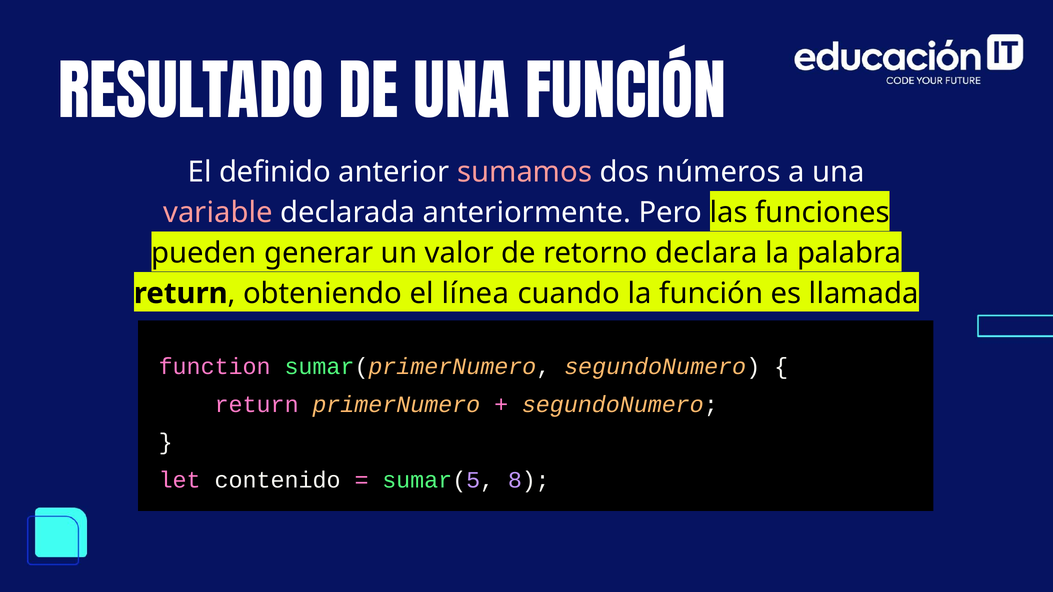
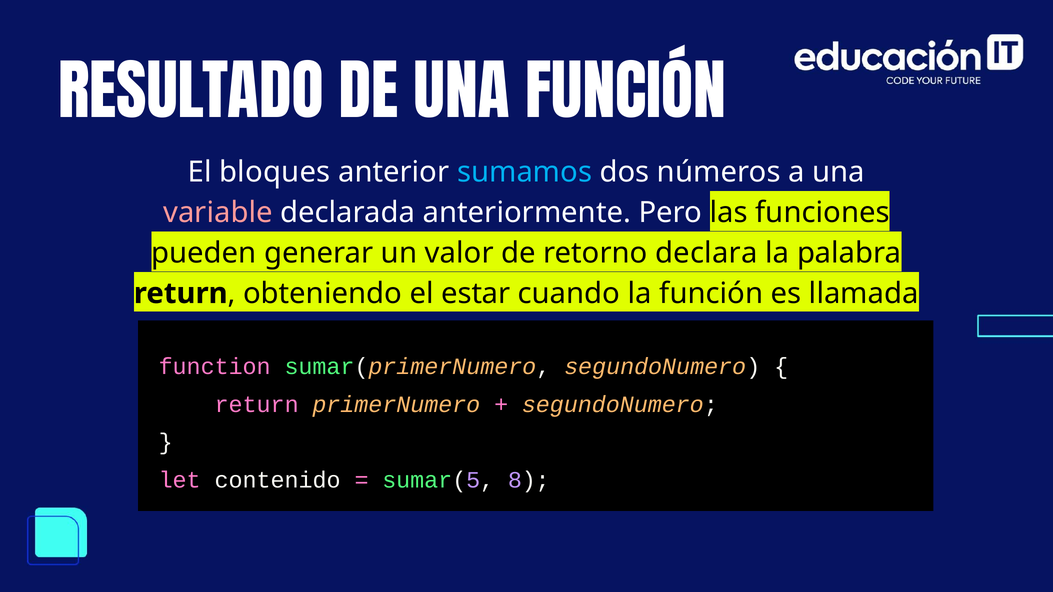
definido: definido -> bloques (275, 172)
sumamos colour: pink -> light blue (525, 172)
línea: línea -> estar (476, 294)
